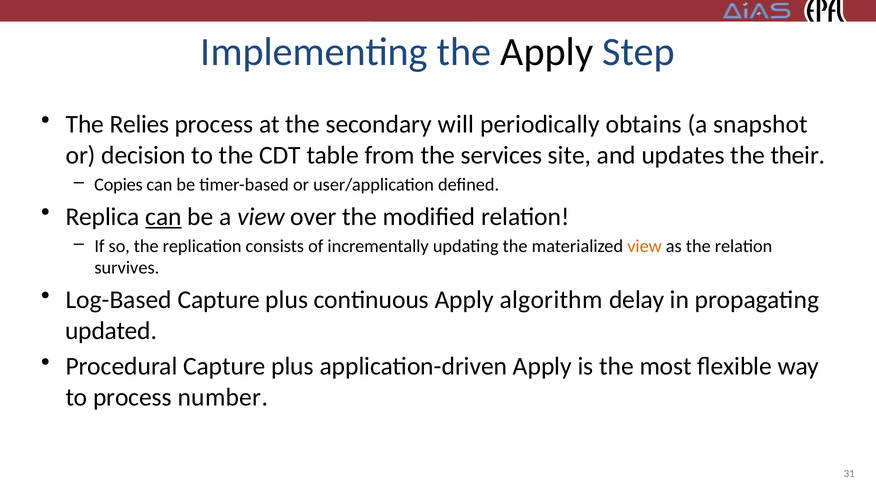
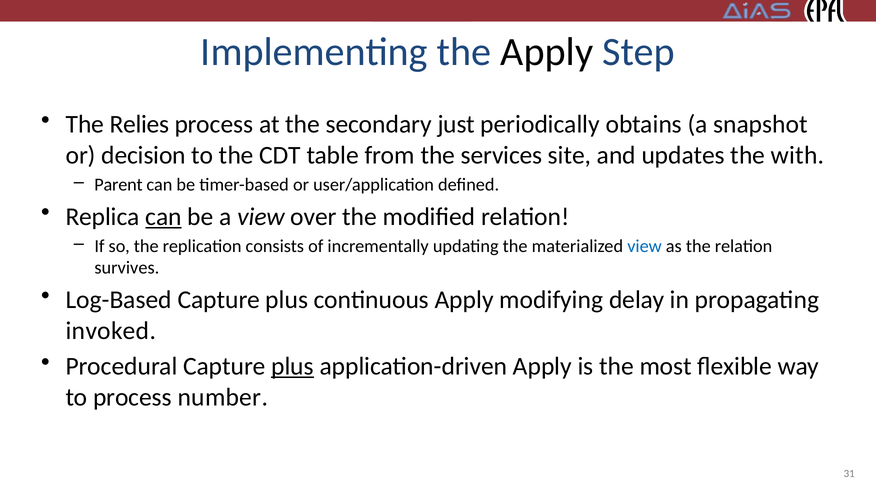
will: will -> just (456, 124)
their: their -> with (798, 155)
Copies: Copies -> Parent (118, 185)
view colour: orange -> blue (645, 246)
algorithm: algorithm -> modifying (551, 300)
updated: updated -> invoked (111, 330)
plus underline: none -> present (292, 366)
